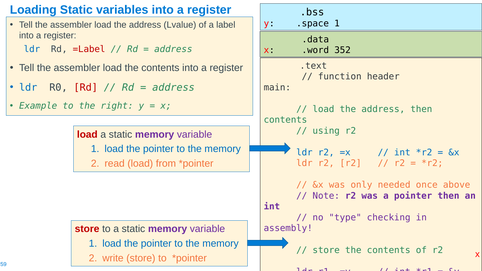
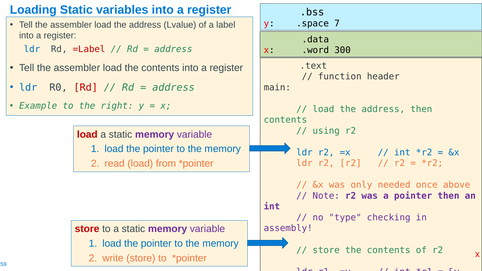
.space 1: 1 -> 7 (337, 24)
352: 352 -> 300 (343, 50)
